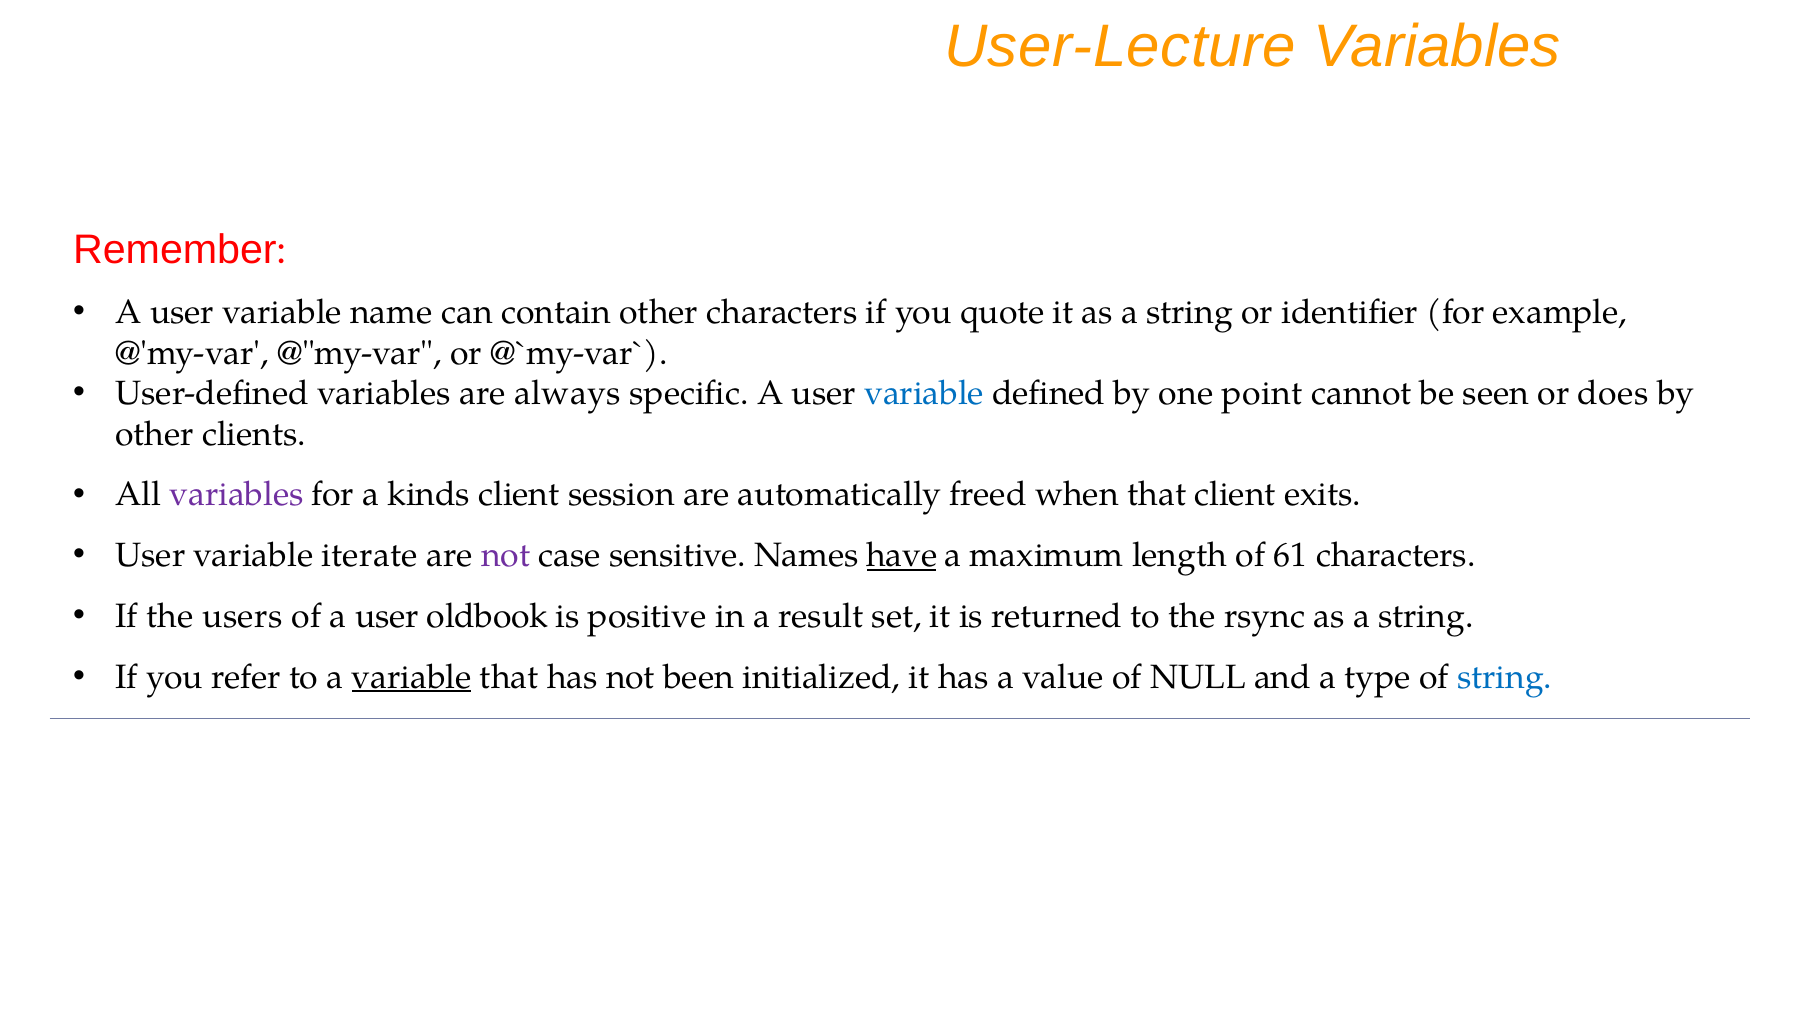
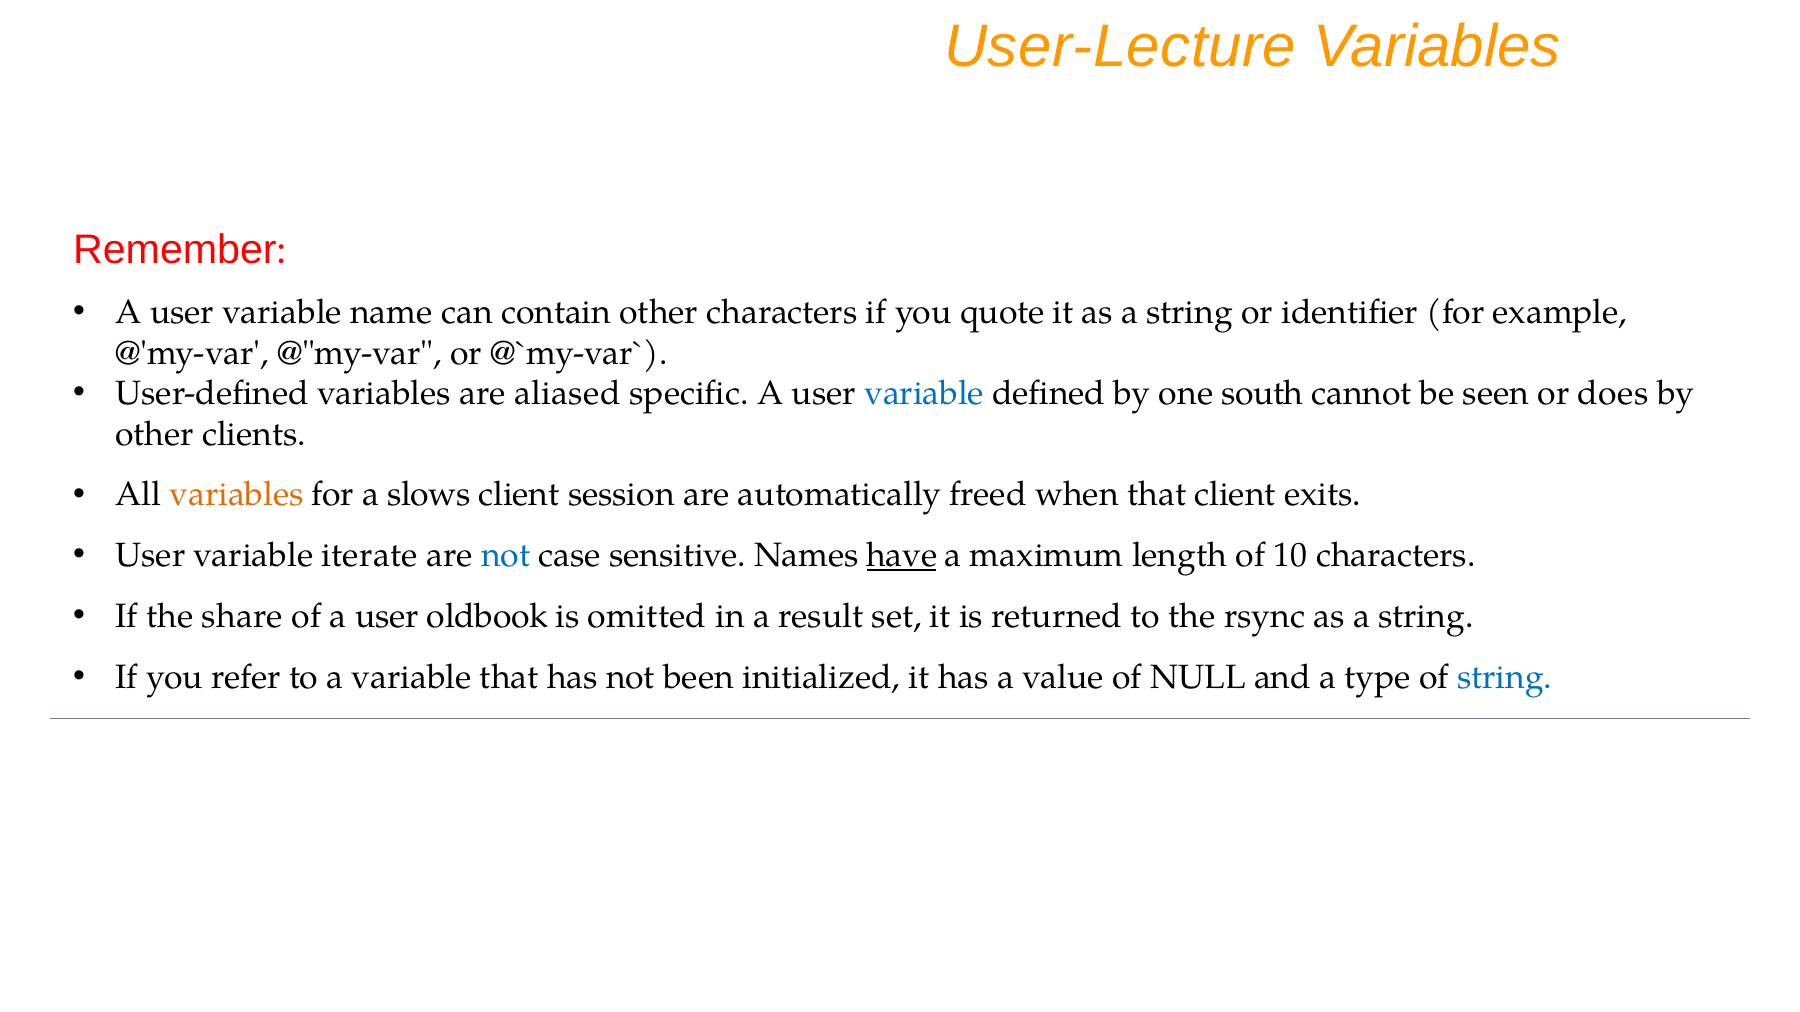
always: always -> aliased (568, 394)
point: point -> south (1262, 394)
variables colour: purple -> orange (236, 495)
kinds: kinds -> slows (429, 495)
not colour: purple -> blue (506, 556)
61: 61 -> 10 (1291, 556)
users: users -> share (243, 617)
positive: positive -> omitted (647, 617)
variable underline: present -> none (412, 677)
